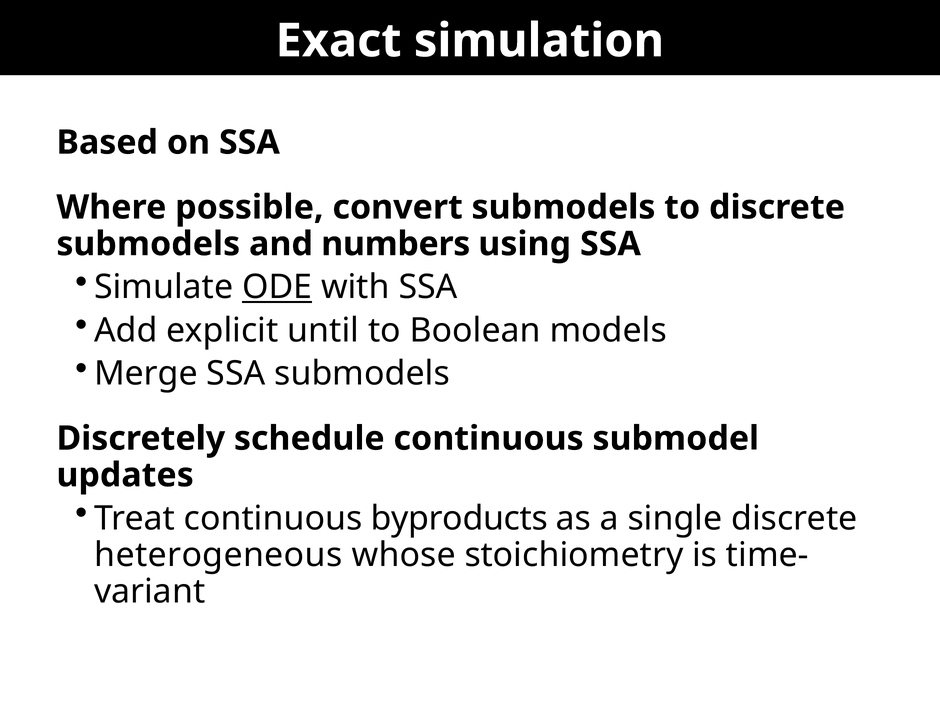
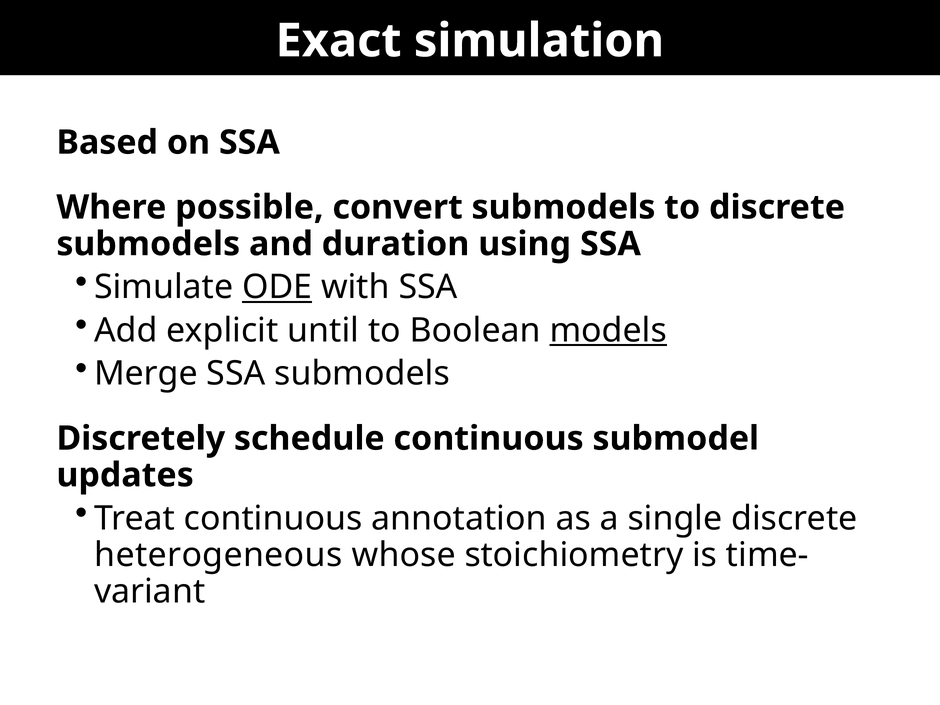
numbers: numbers -> duration (396, 244)
models underline: none -> present (608, 330)
byproducts: byproducts -> annotation (459, 518)
